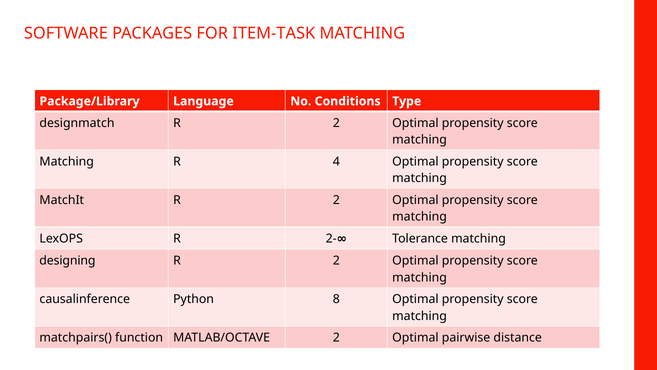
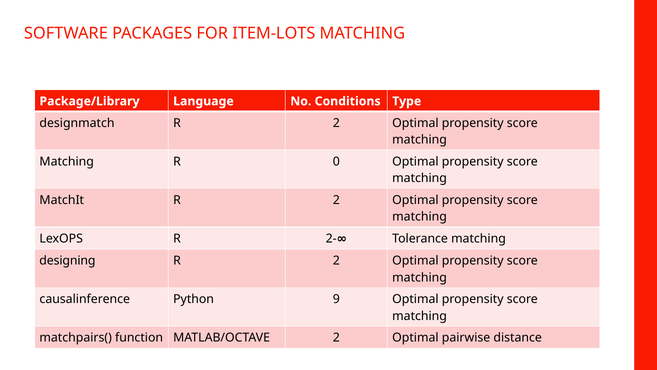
ITEM-TASK: ITEM-TASK -> ITEM-LOTS (274, 33)
4: 4 -> 0 (336, 161)
8: 8 -> 9 (336, 299)
